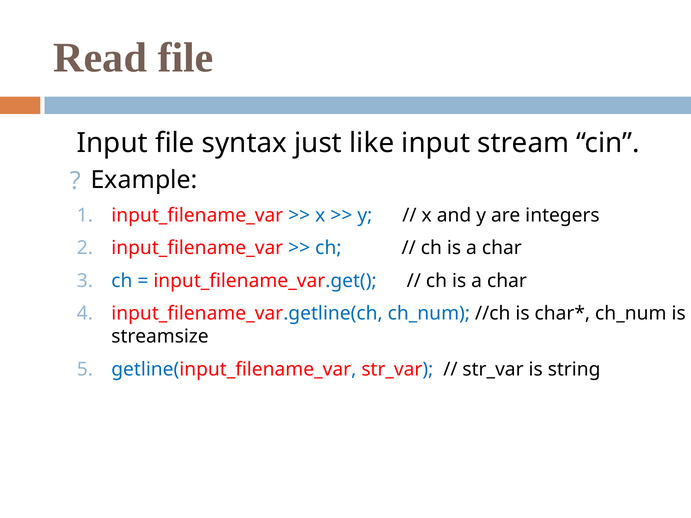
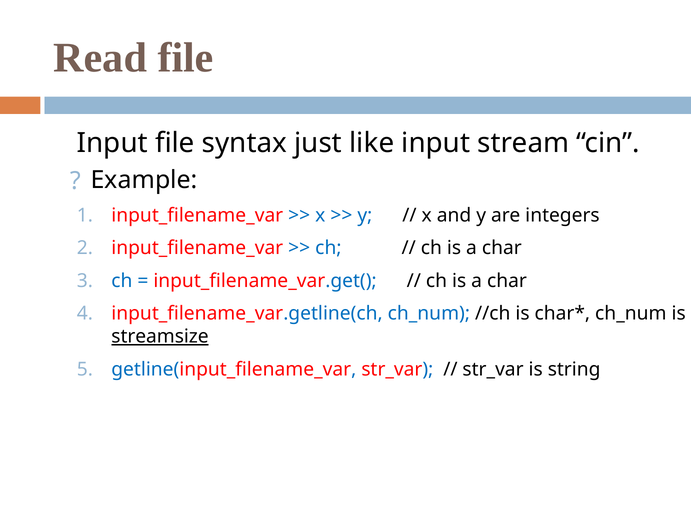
streamsize underline: none -> present (160, 337)
